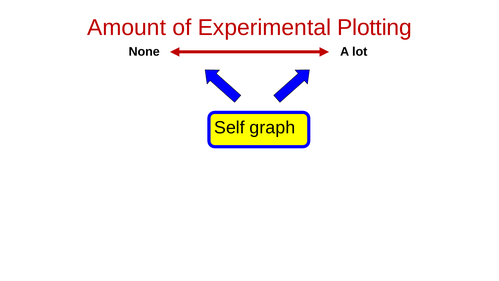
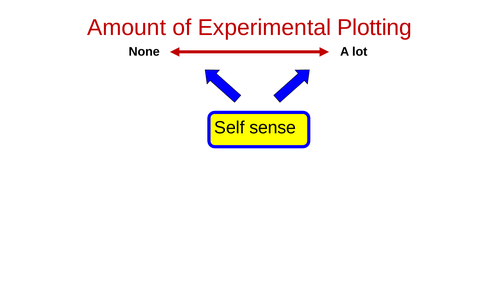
graph: graph -> sense (273, 128)
